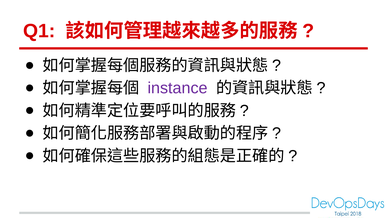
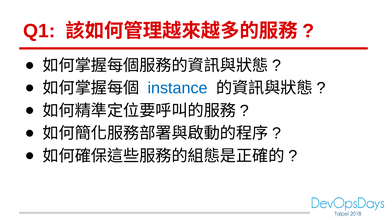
instance colour: purple -> blue (178, 88)
